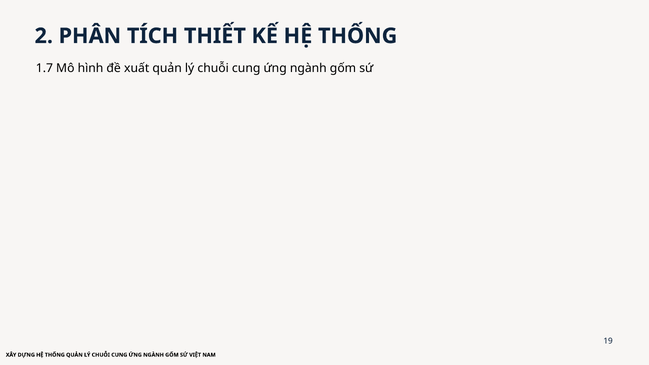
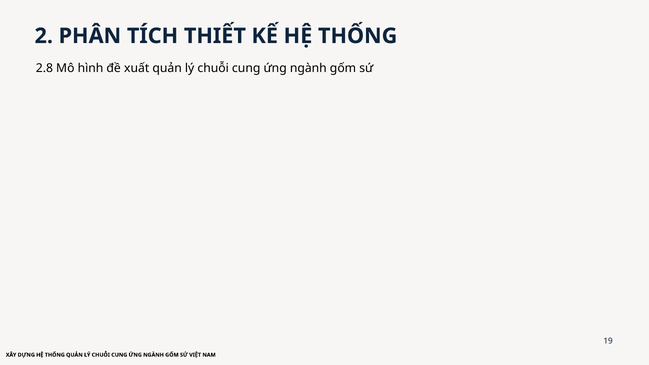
1.7: 1.7 -> 2.8 (44, 68)
